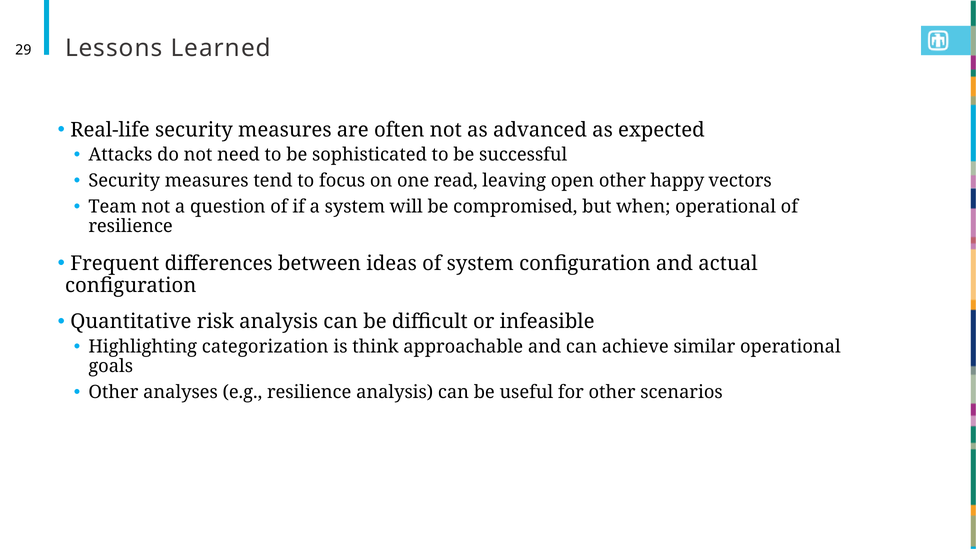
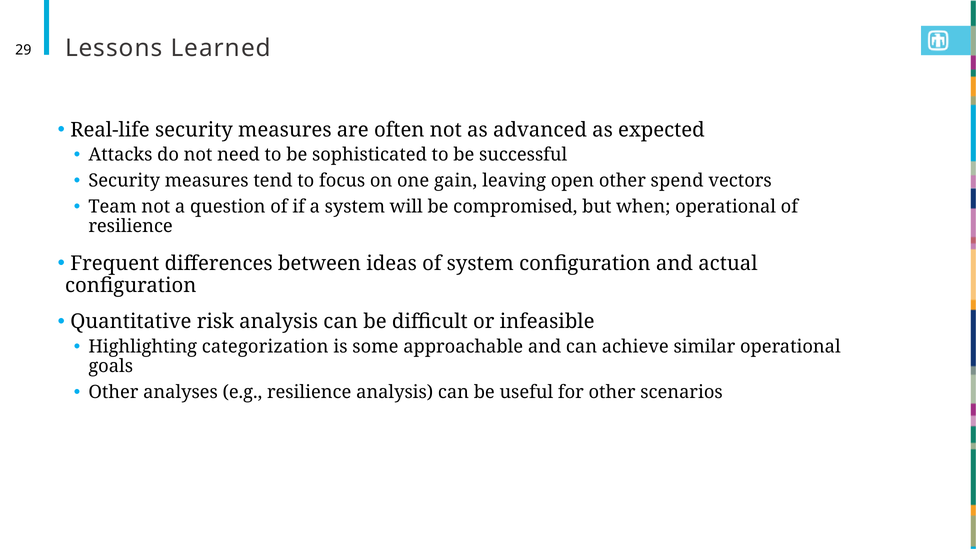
read: read -> gain (456, 181)
happy: happy -> spend (677, 181)
think: think -> some (375, 347)
